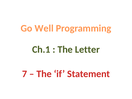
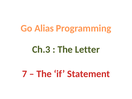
Well: Well -> Alias (44, 28)
Ch.1: Ch.1 -> Ch.3 (41, 49)
